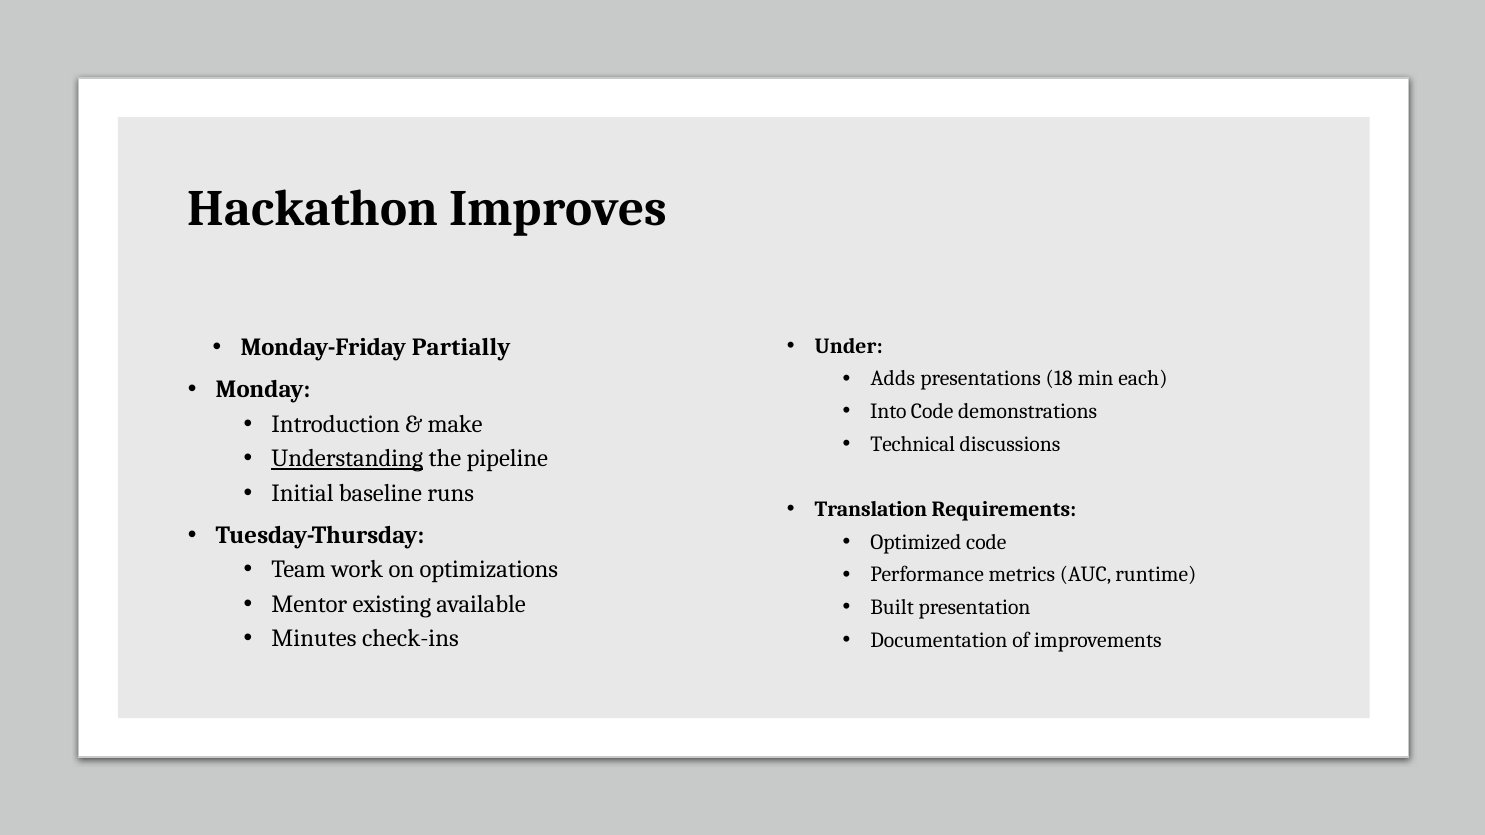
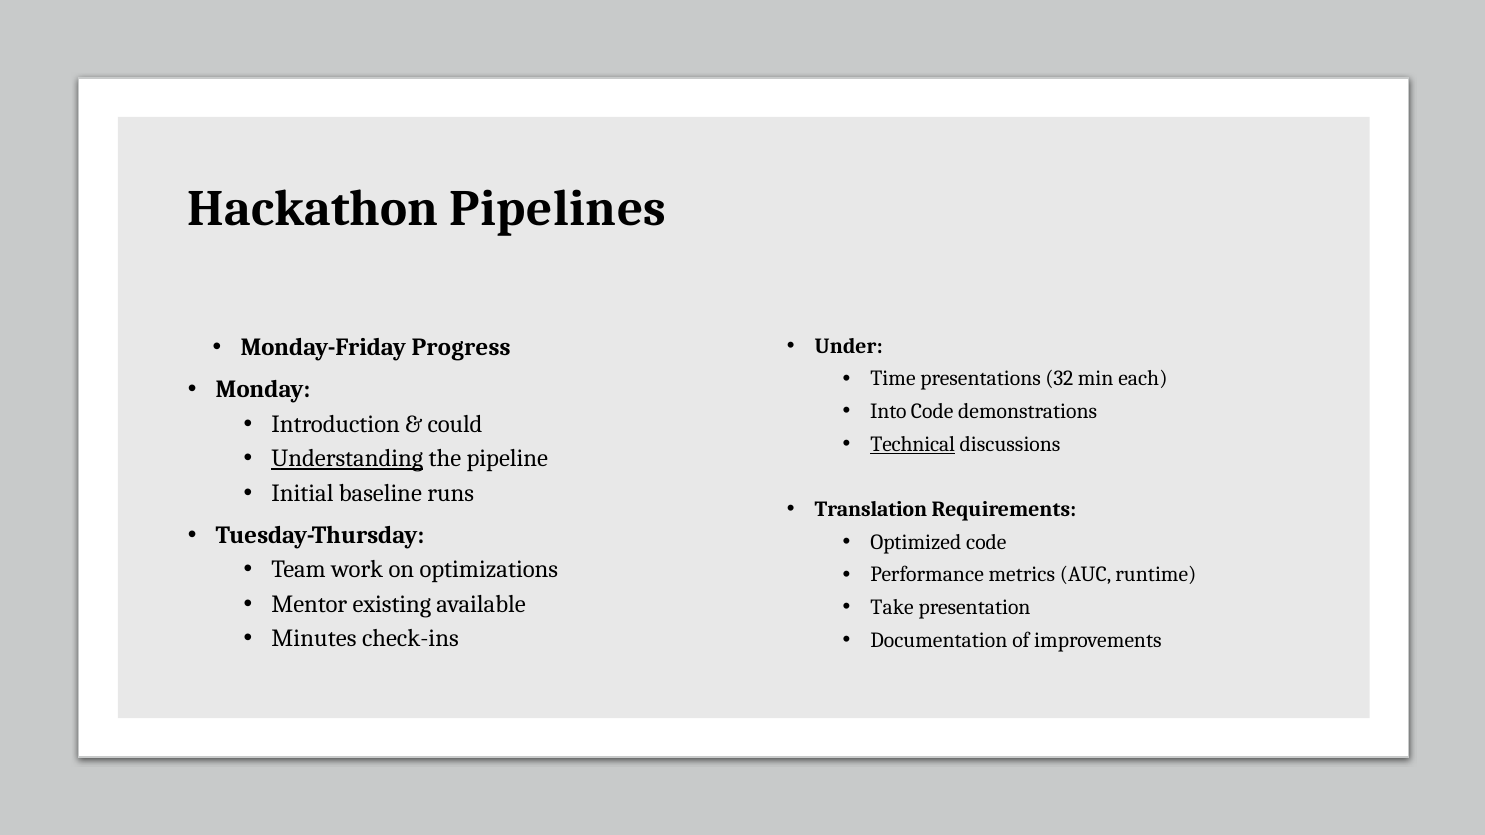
Improves: Improves -> Pipelines (558, 209)
Partially: Partially -> Progress (461, 348)
Adds: Adds -> Time (893, 379)
18: 18 -> 32 (1059, 379)
make: make -> could (455, 424)
Technical underline: none -> present (913, 444)
Built: Built -> Take (892, 608)
